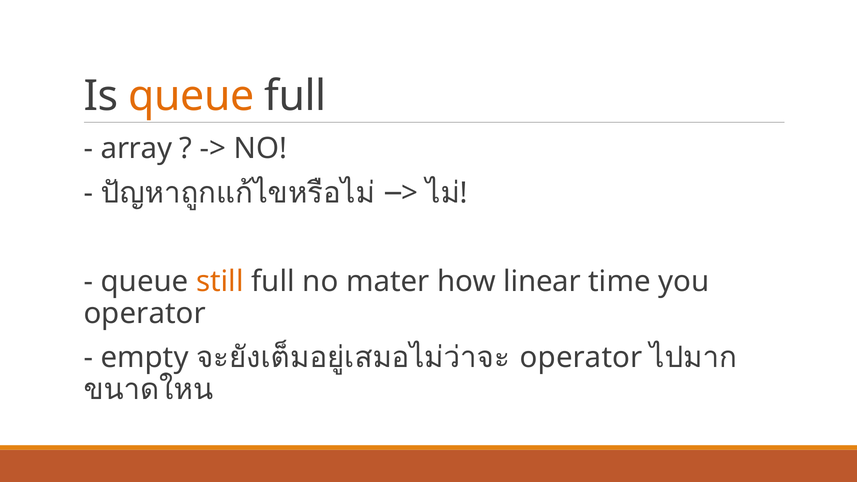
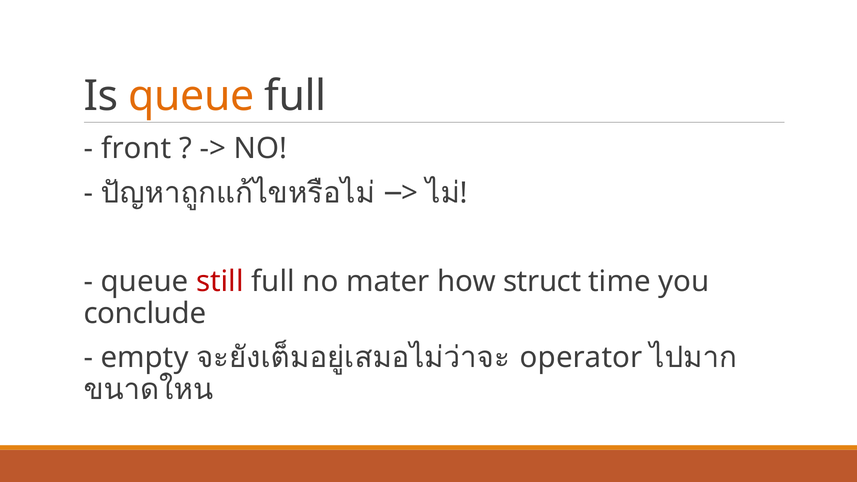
array: array -> front (136, 149)
still colour: orange -> red (220, 282)
linear: linear -> struct (542, 282)
operator: operator -> conclude (145, 313)
